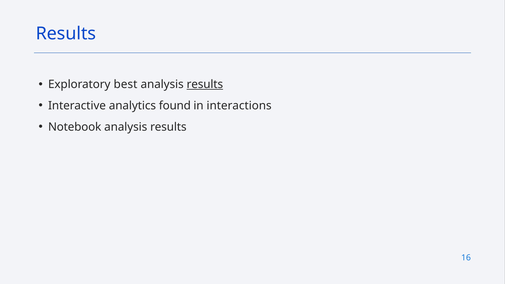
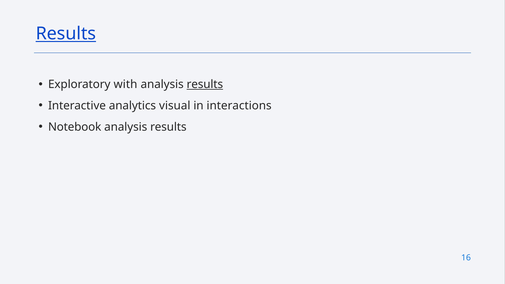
Results underline: none -> present (66, 34)
best: best -> with (126, 84)
found: found -> visual (175, 106)
